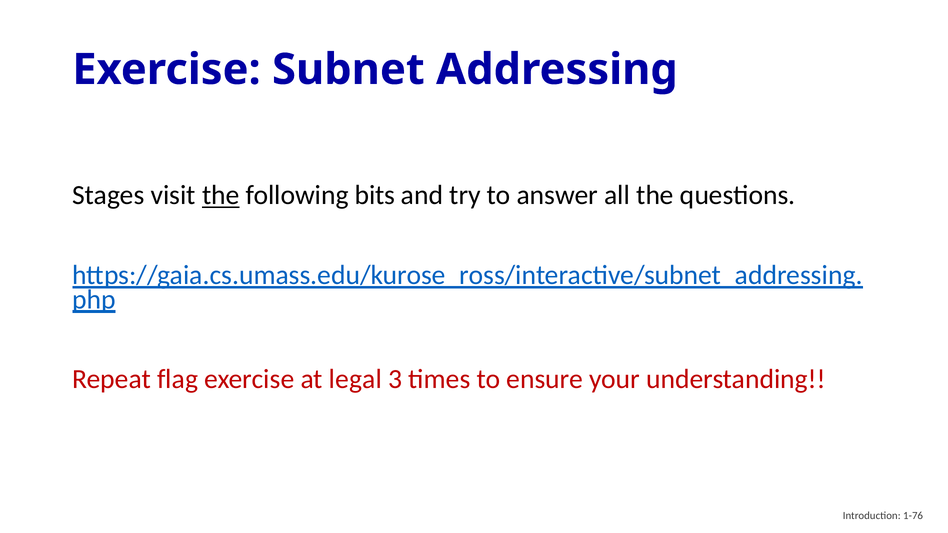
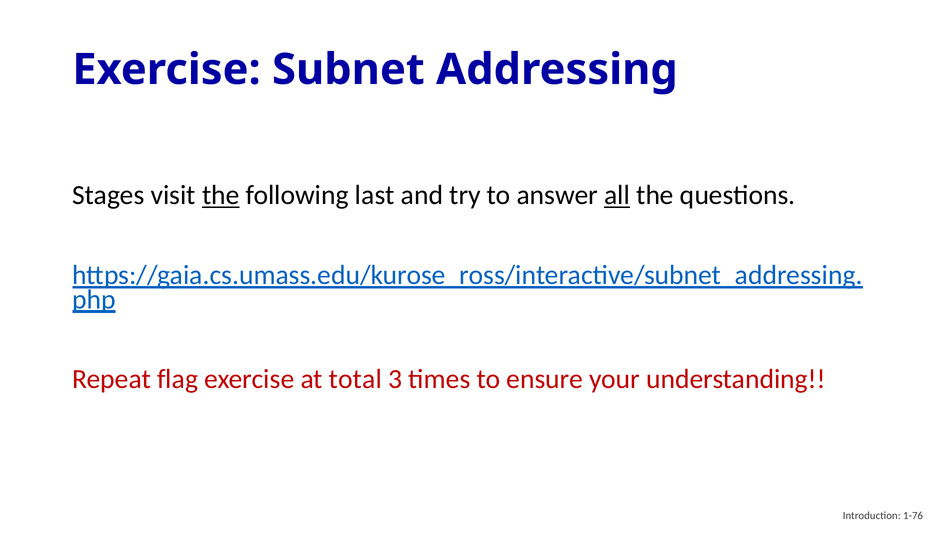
bits: bits -> last (375, 195)
all underline: none -> present (617, 195)
legal: legal -> total (355, 379)
